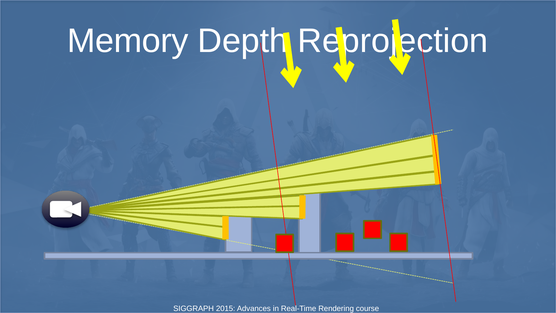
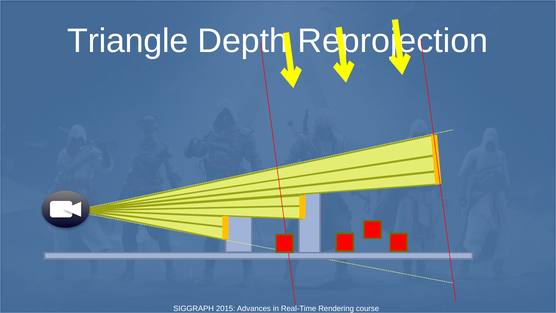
Memory: Memory -> Triangle (128, 41)
